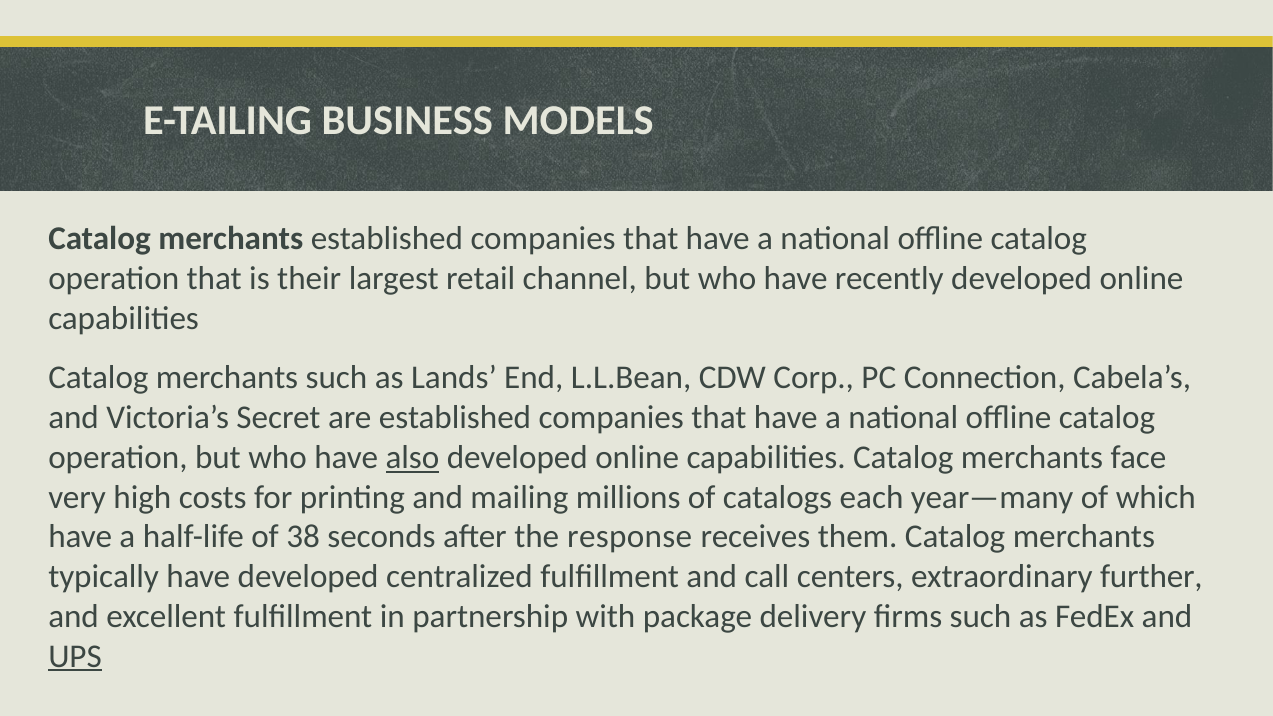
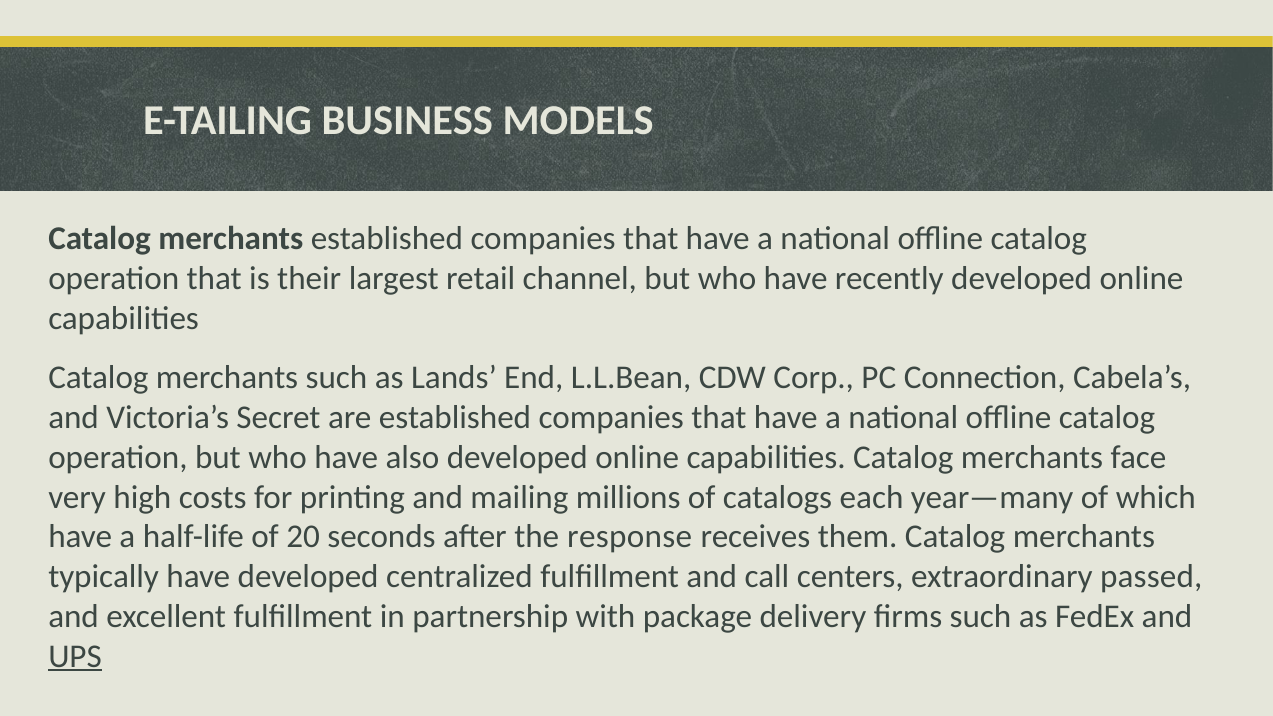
also underline: present -> none (412, 457)
38: 38 -> 20 (303, 537)
further: further -> passed (1151, 577)
